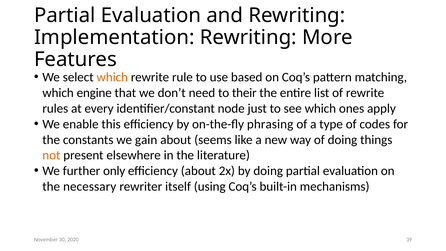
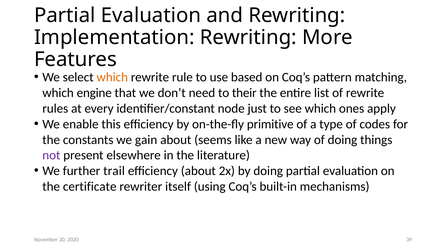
phrasing: phrasing -> primitive (270, 124)
not colour: orange -> purple (51, 155)
only: only -> trail (114, 171)
necessary: necessary -> certificate (90, 187)
